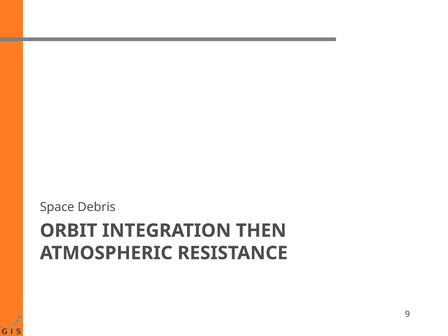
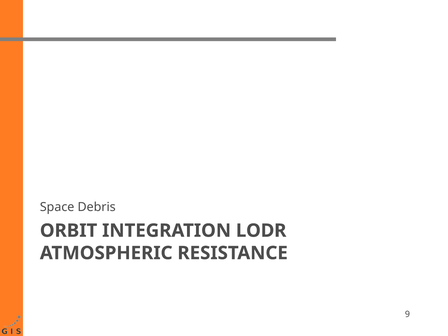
THEN: THEN -> LODR (261, 231)
